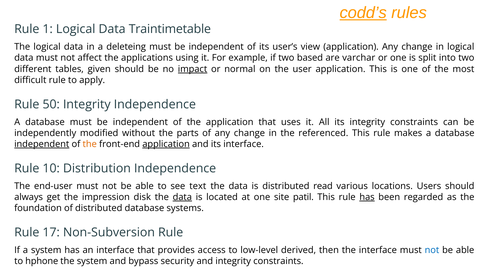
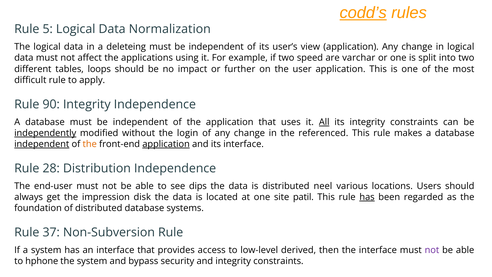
1: 1 -> 5 (48, 29)
Traintimetable: Traintimetable -> Normalization (170, 29)
based: based -> speed (310, 58)
given: given -> loops (99, 69)
impact underline: present -> none (193, 69)
normal: normal -> further (240, 69)
50: 50 -> 90 (51, 104)
All underline: none -> present (324, 122)
independently underline: none -> present (45, 133)
parts: parts -> login (188, 133)
10: 10 -> 28 (51, 168)
text: text -> dips (198, 186)
read: read -> neel (323, 186)
data underline: present -> none (182, 197)
17: 17 -> 37 (51, 232)
not colour: blue -> purple (432, 250)
